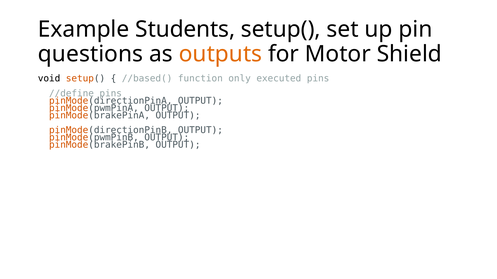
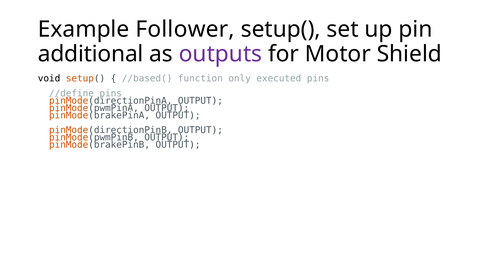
Students: Students -> Follower (185, 29)
questions: questions -> additional (91, 54)
outputs colour: orange -> purple (220, 54)
